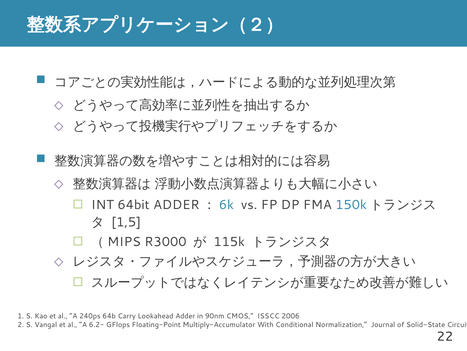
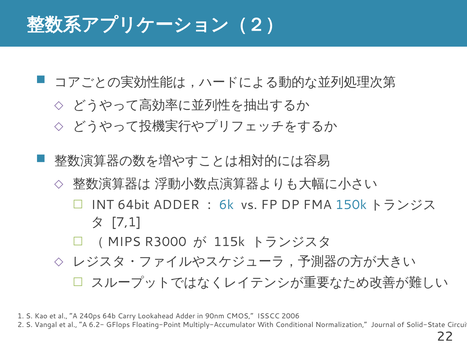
1,5: 1,5 -> 7,1 (126, 222)
